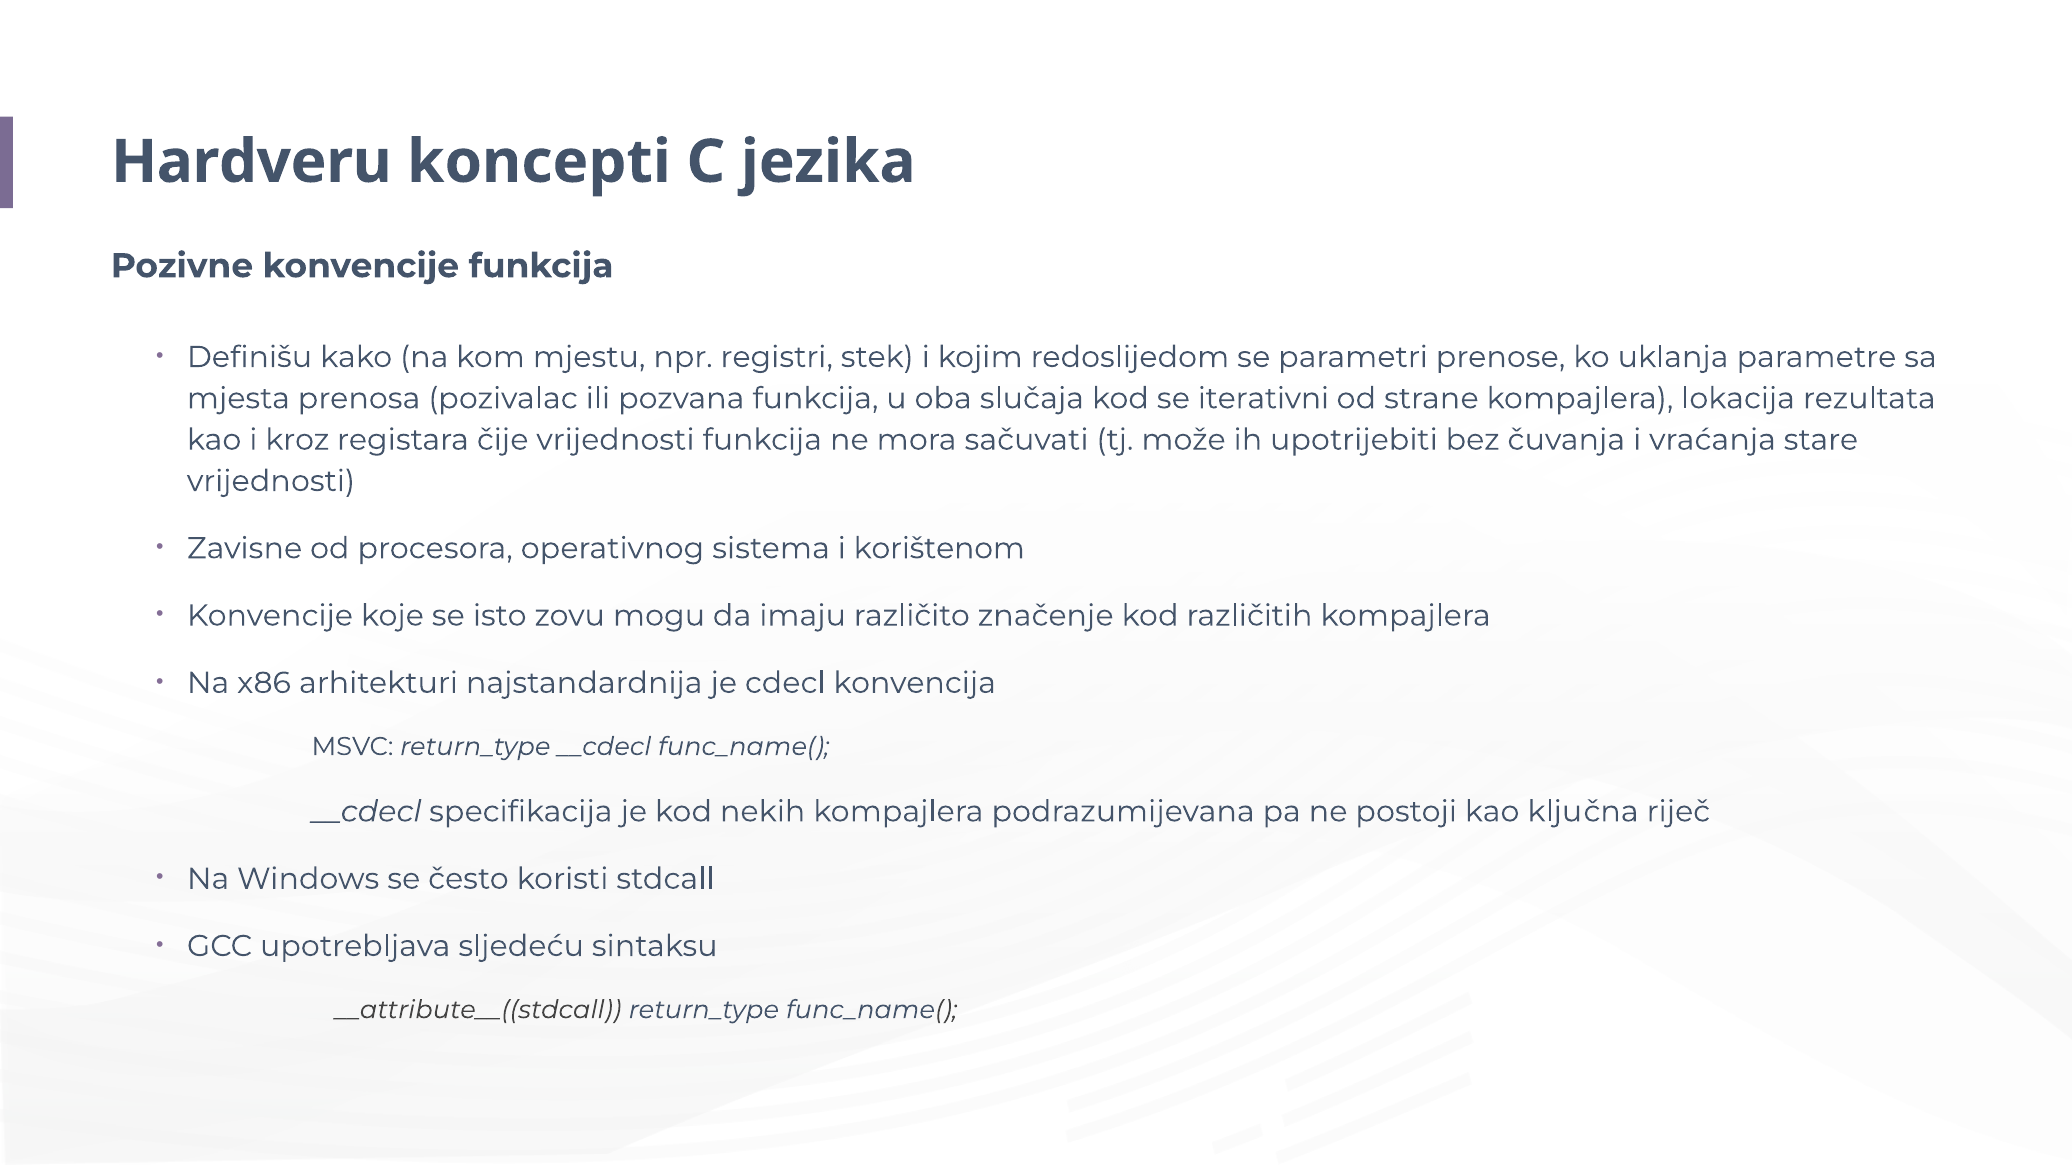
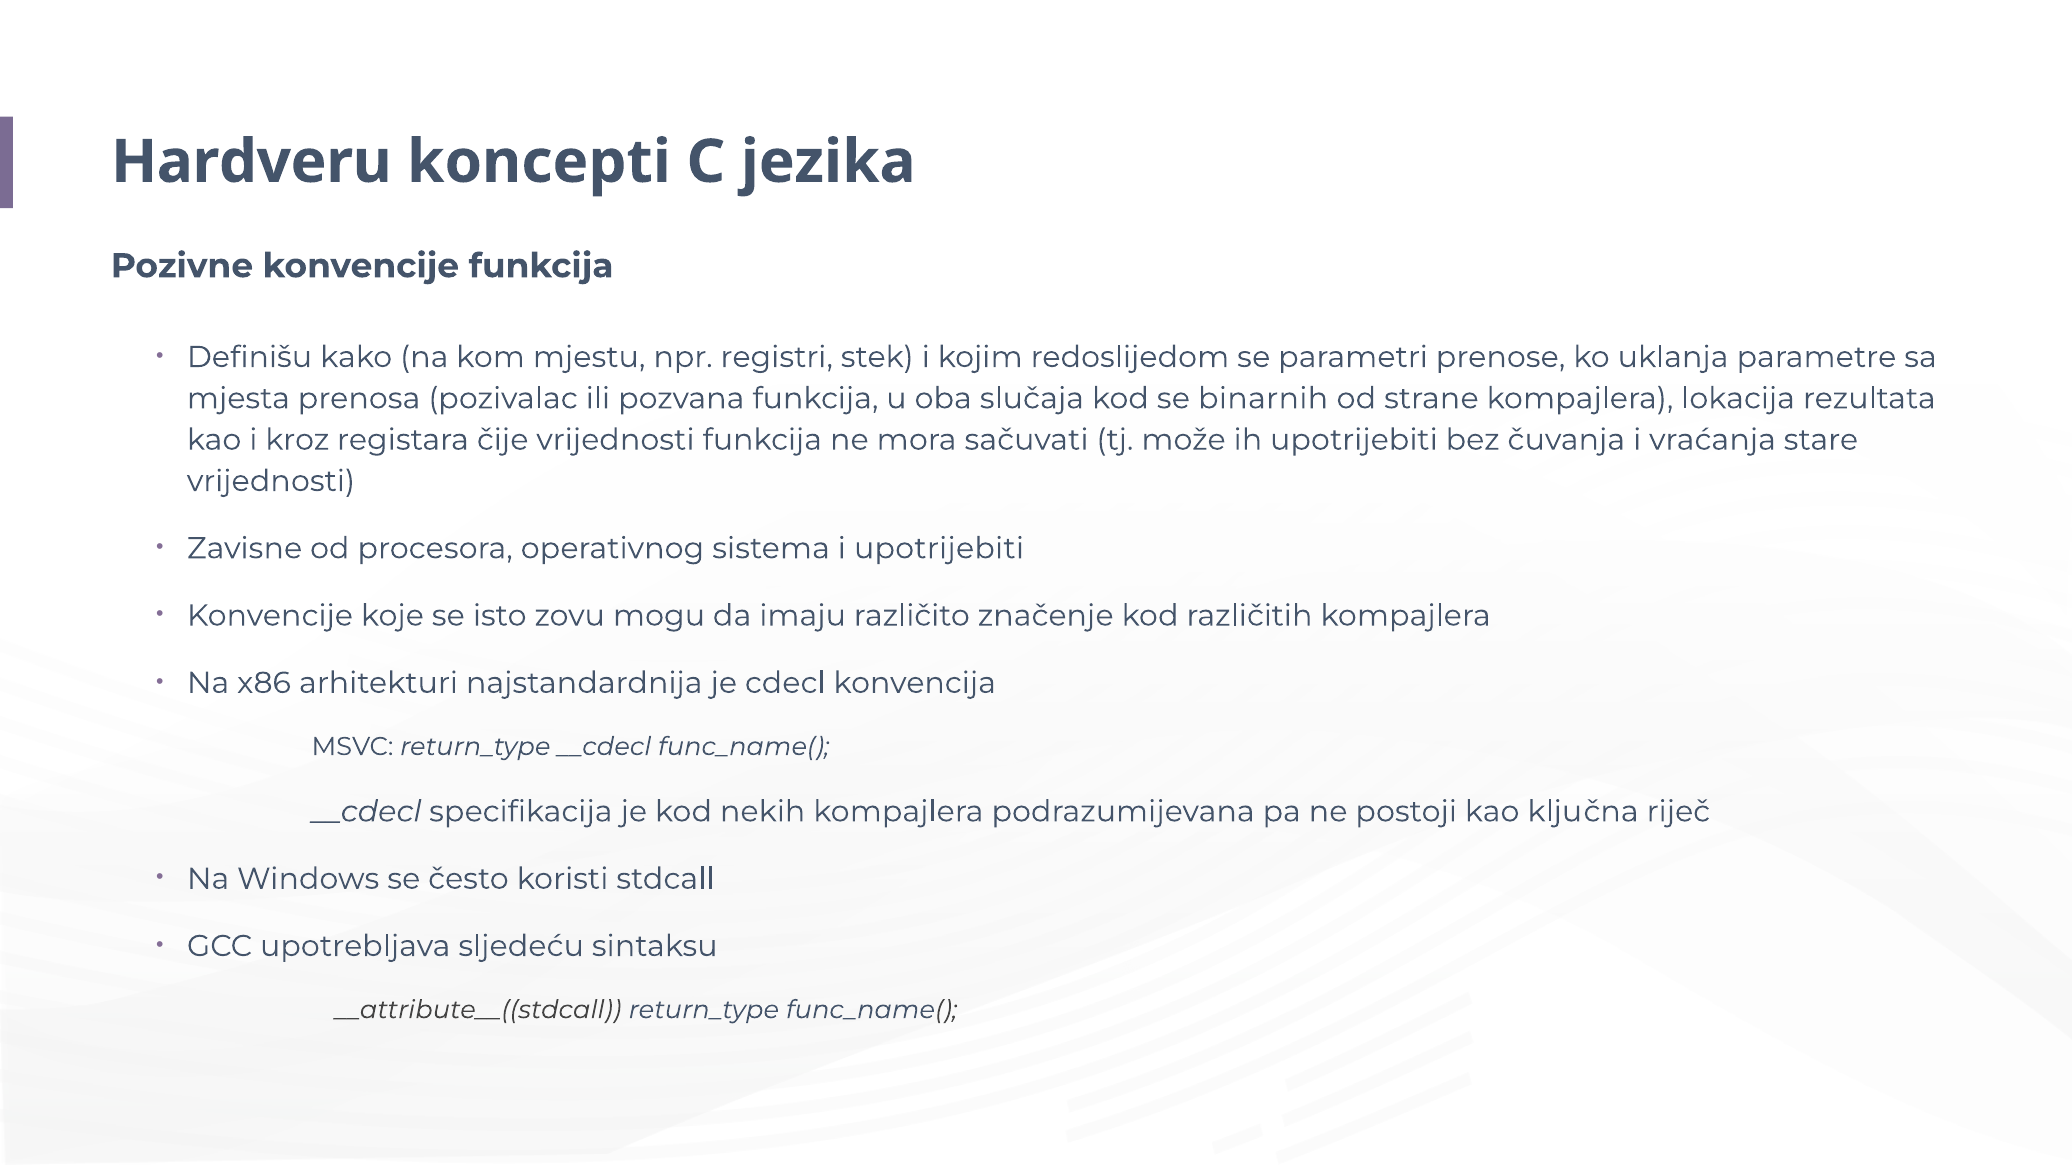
iterativni: iterativni -> binarnih (1263, 399)
i korištenom: korištenom -> upotrijebiti (939, 549)
